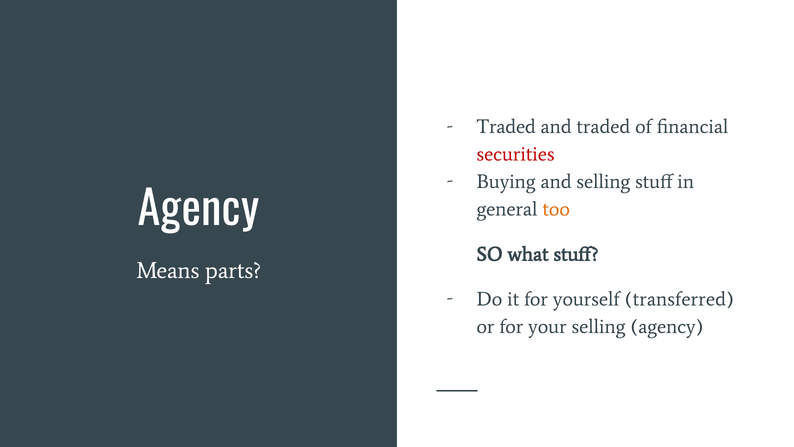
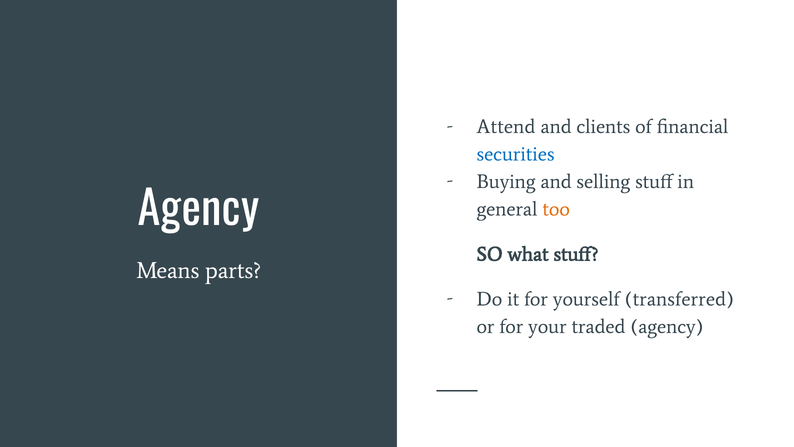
Traded: Traded -> Attend (506, 127)
and traded: traded -> clients (603, 127)
securities colour: red -> blue (516, 154)
your selling: selling -> traded (599, 326)
